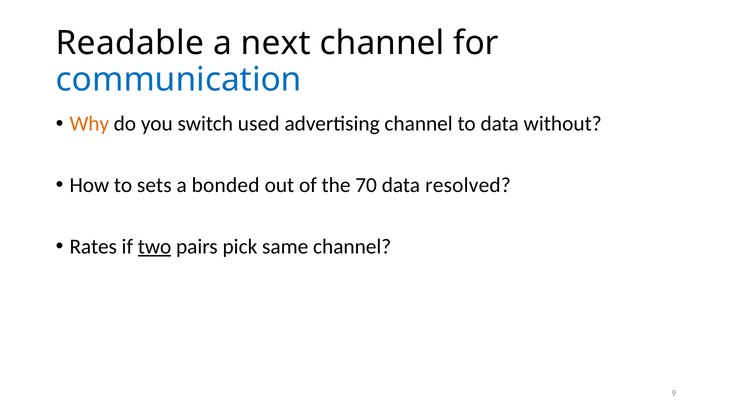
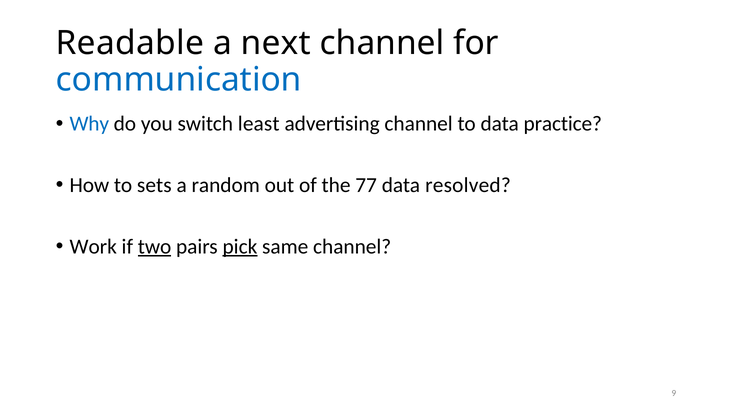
Why colour: orange -> blue (89, 124)
used: used -> least (259, 124)
without: without -> practice (563, 124)
bonded: bonded -> random (226, 185)
70: 70 -> 77 (366, 185)
Rates: Rates -> Work (93, 247)
pick underline: none -> present (240, 247)
